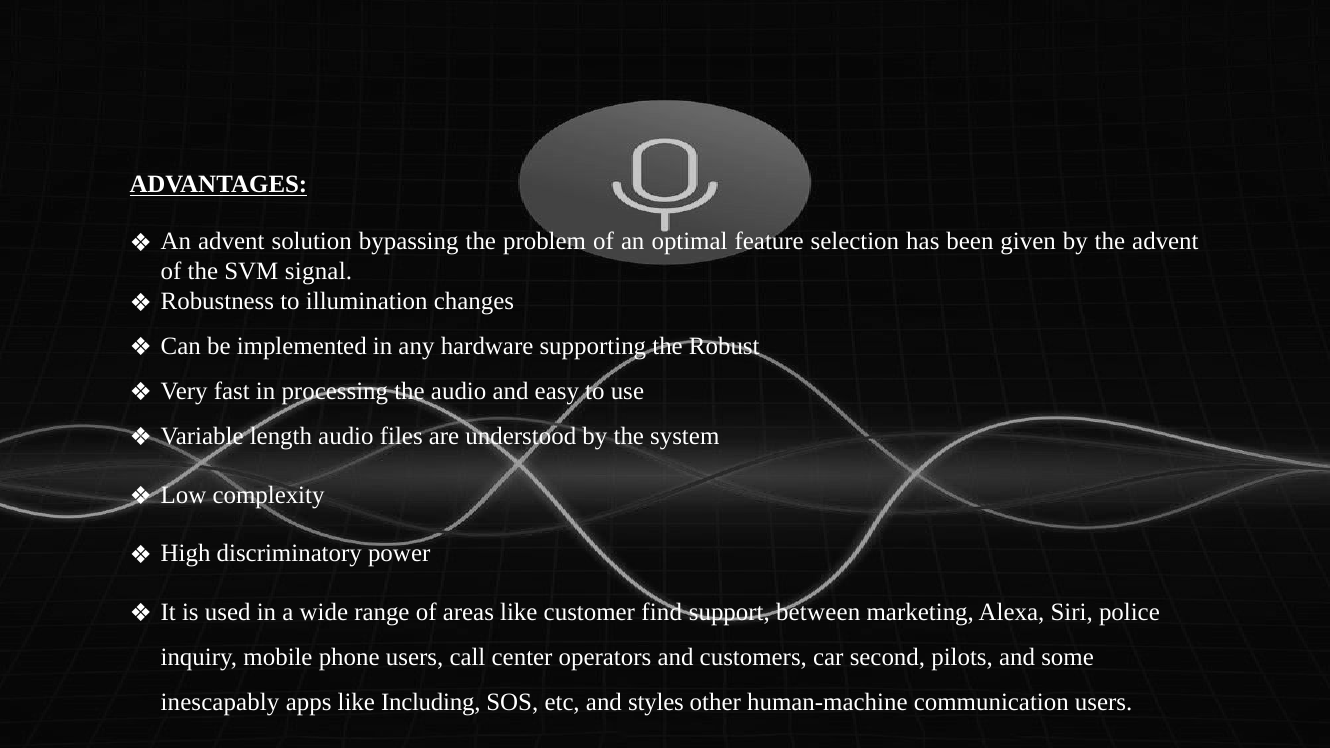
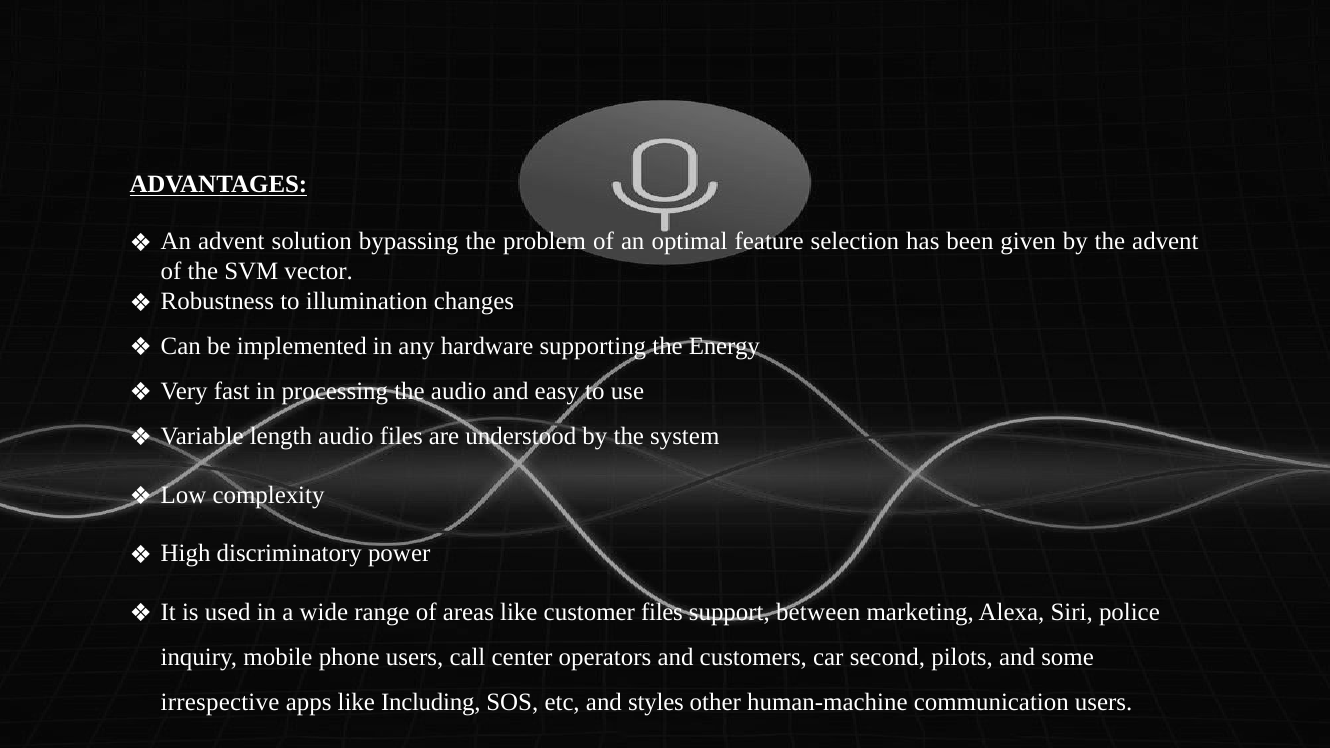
signal: signal -> vector (319, 272)
Robust: Robust -> Energy (724, 346)
customer find: find -> files (662, 612)
inescapably: inescapably -> irrespective (220, 702)
